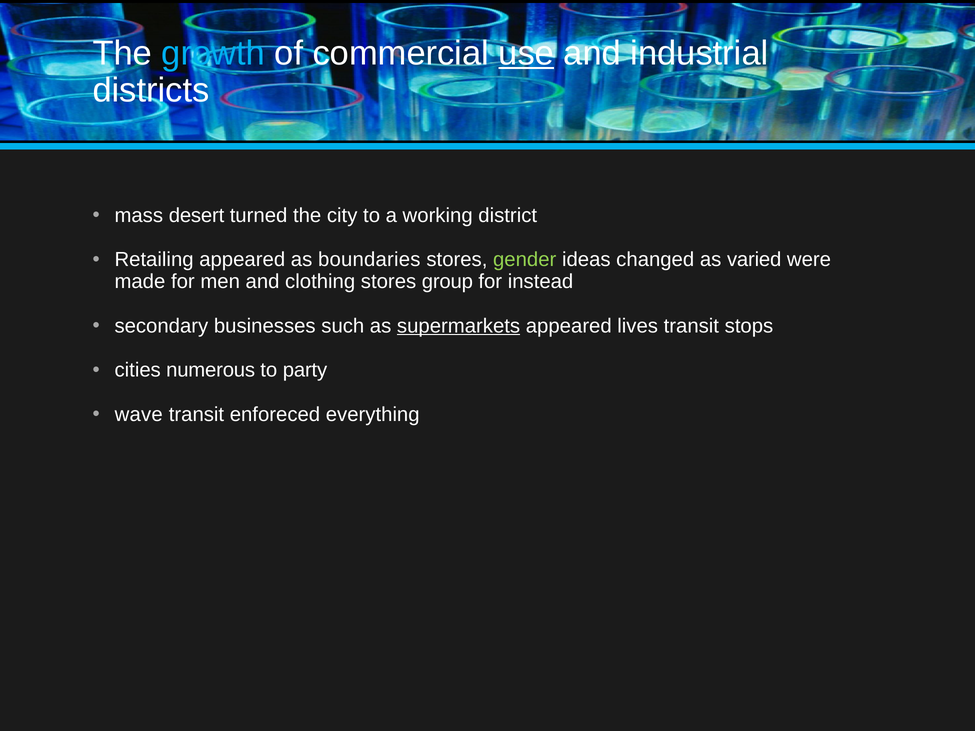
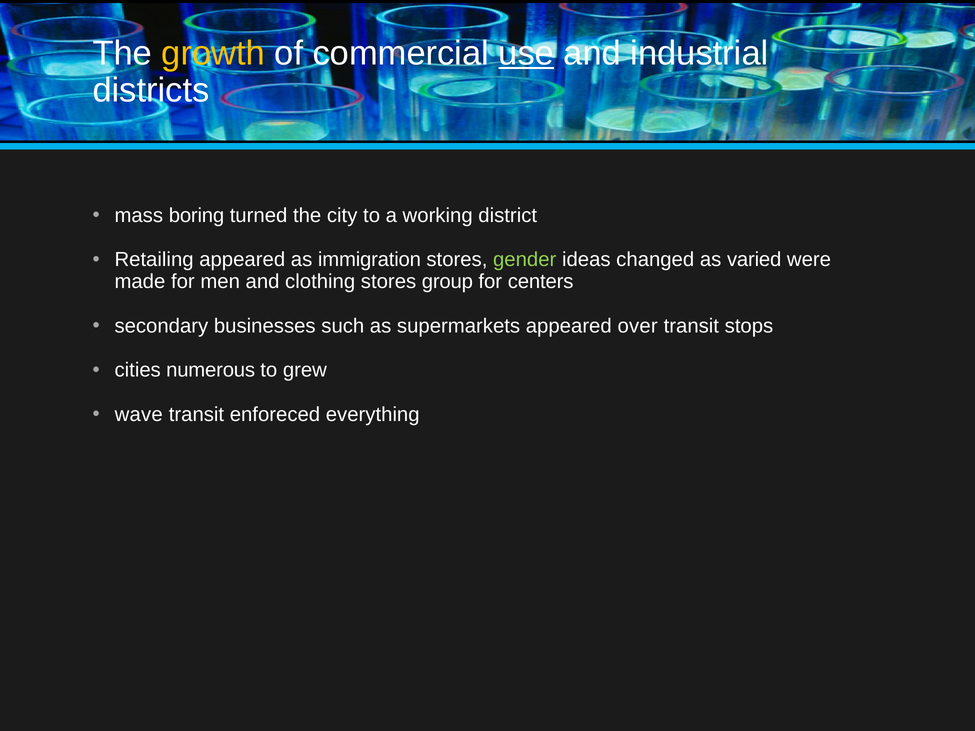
growth colour: light blue -> yellow (213, 53)
desert: desert -> boring (197, 215)
boundaries: boundaries -> immigration (369, 260)
instead: instead -> centers (541, 282)
supermarkets underline: present -> none (459, 326)
lives: lives -> over (638, 326)
party: party -> grew (305, 370)
